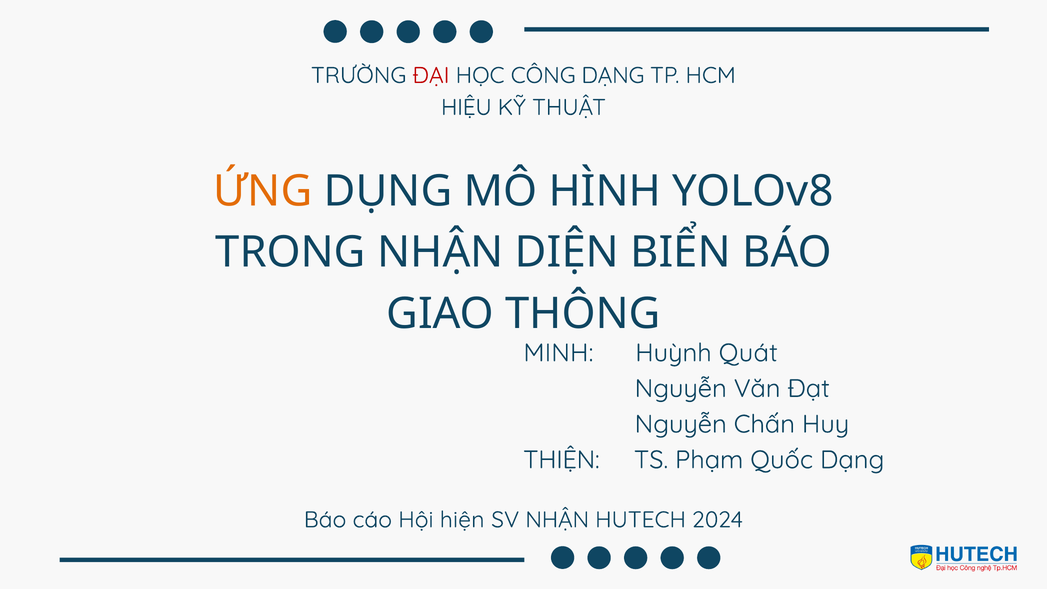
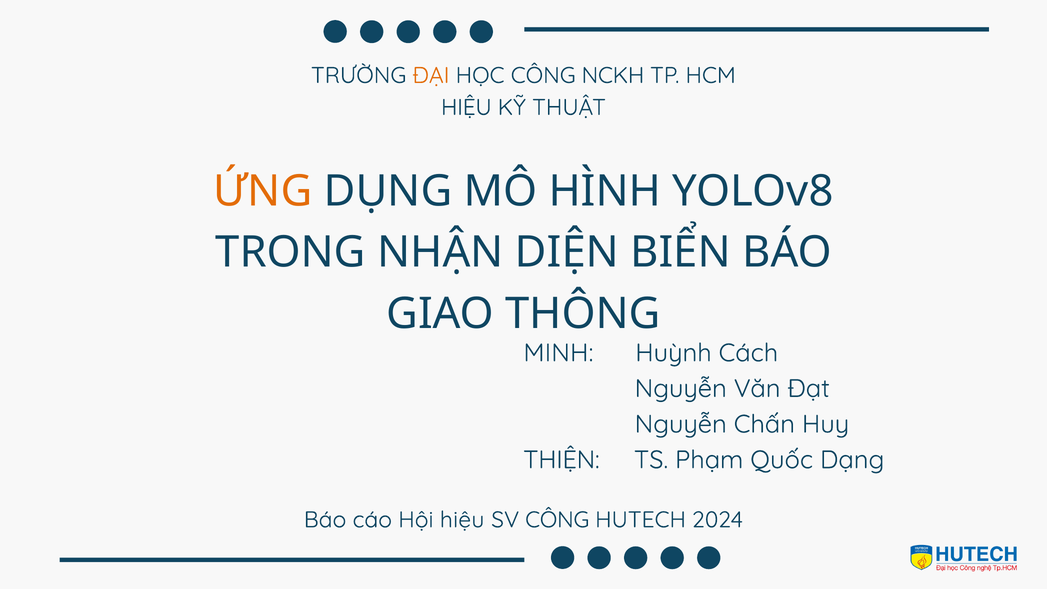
ĐẠI colour: red -> orange (431, 75)
CÔNG DẠNG: DẠNG -> NCKH (613, 75)
Quát: Quát -> Cách (748, 353)
Hội hiện: hiện -> hiệu (462, 520)
SV NHẬN: NHẬN -> CÔNG (557, 520)
